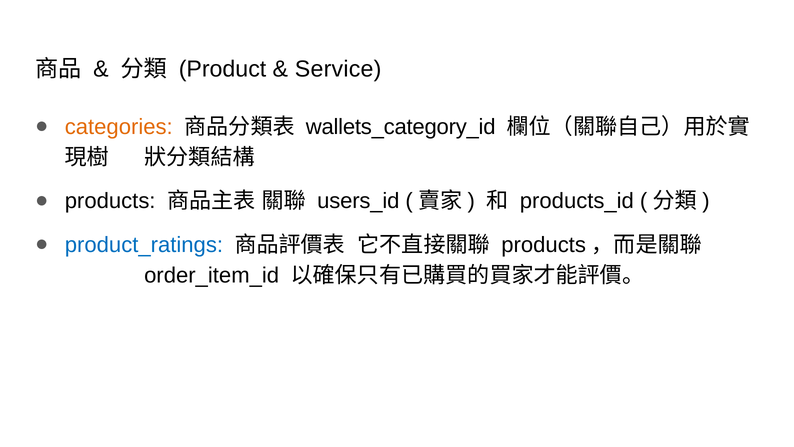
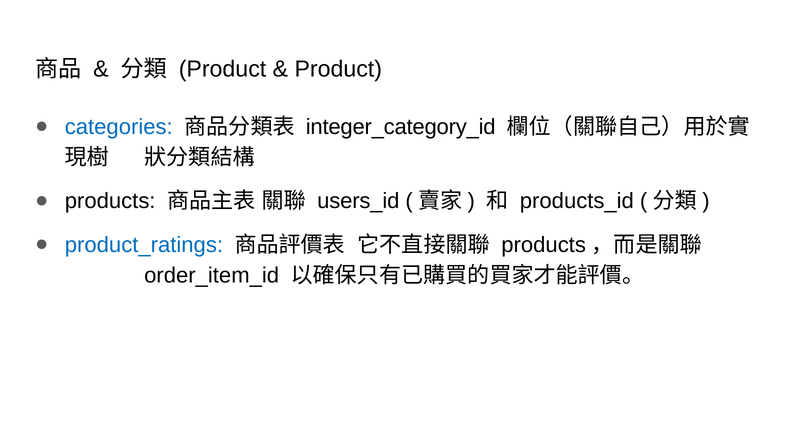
Service: Service -> Product (338, 69)
categories colour: orange -> blue (119, 127)
wallets_category_id: wallets_category_id -> integer_category_id (401, 127)
